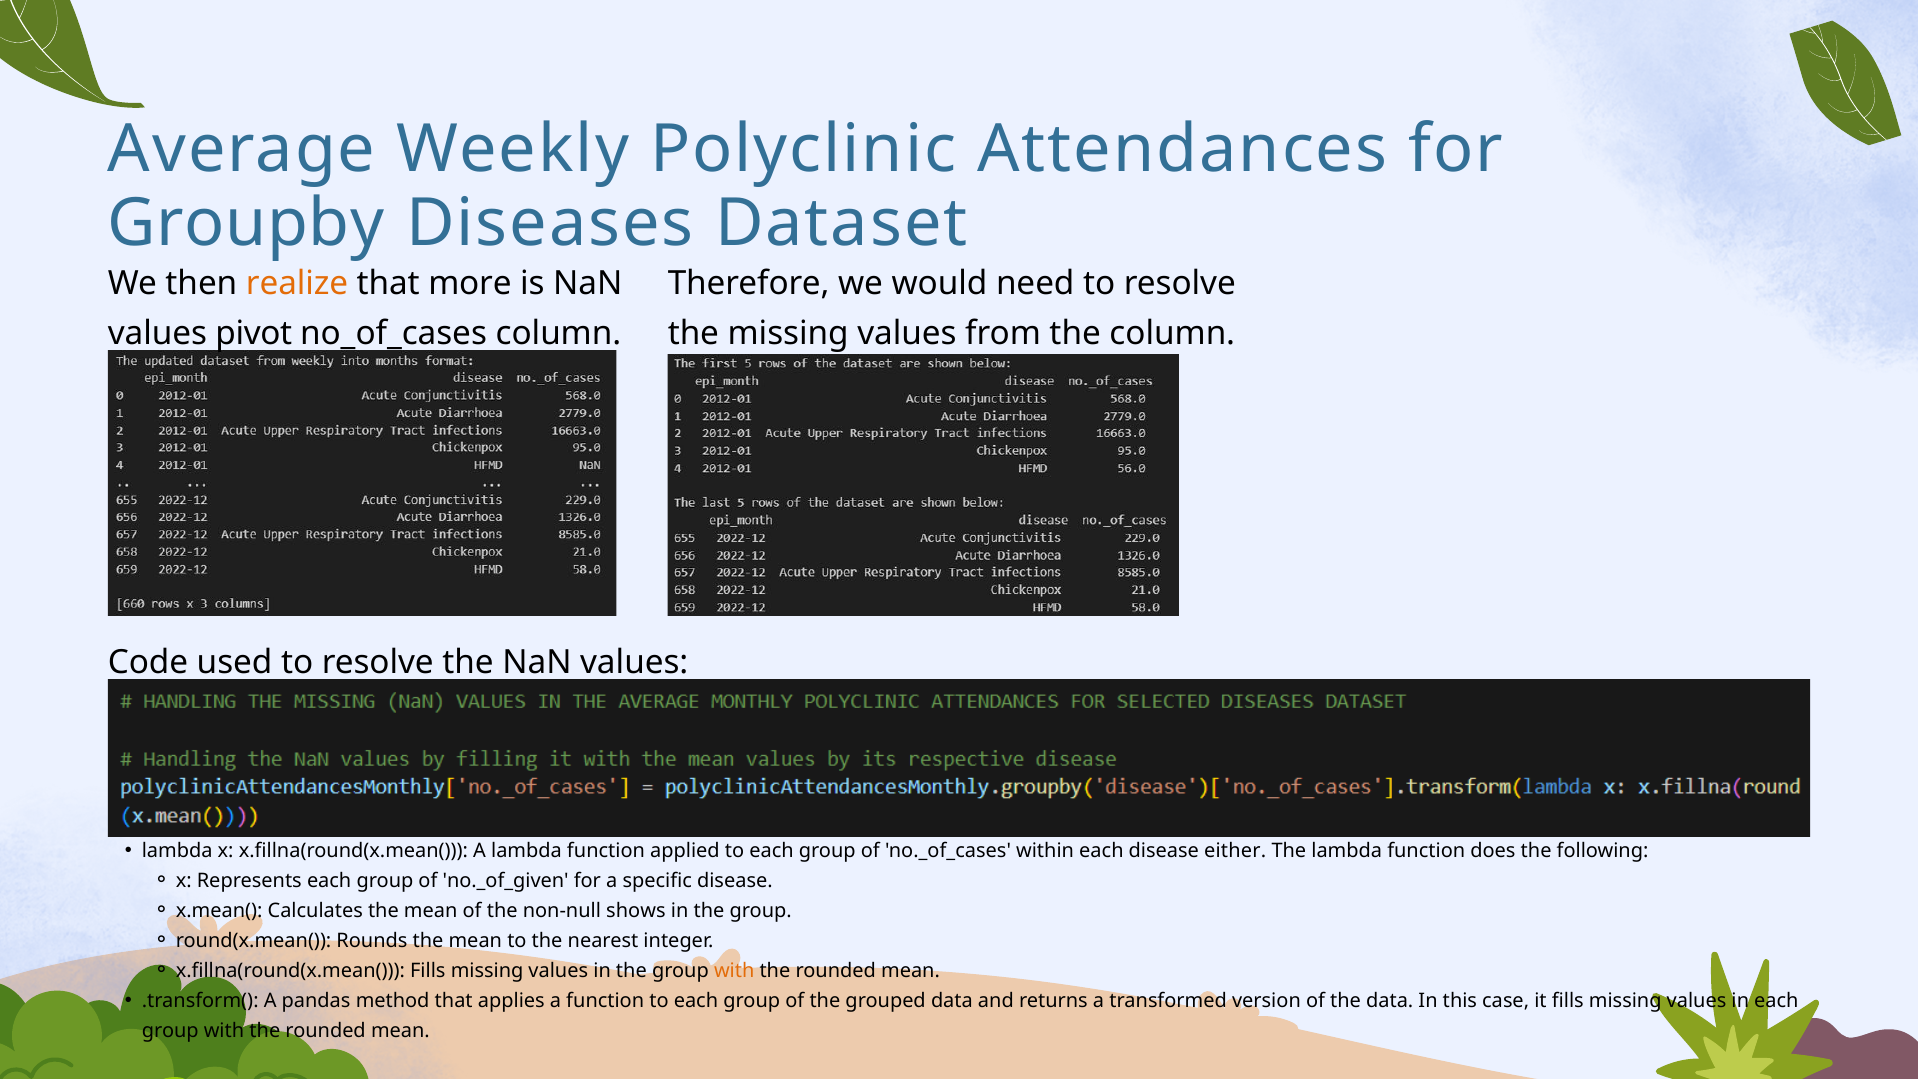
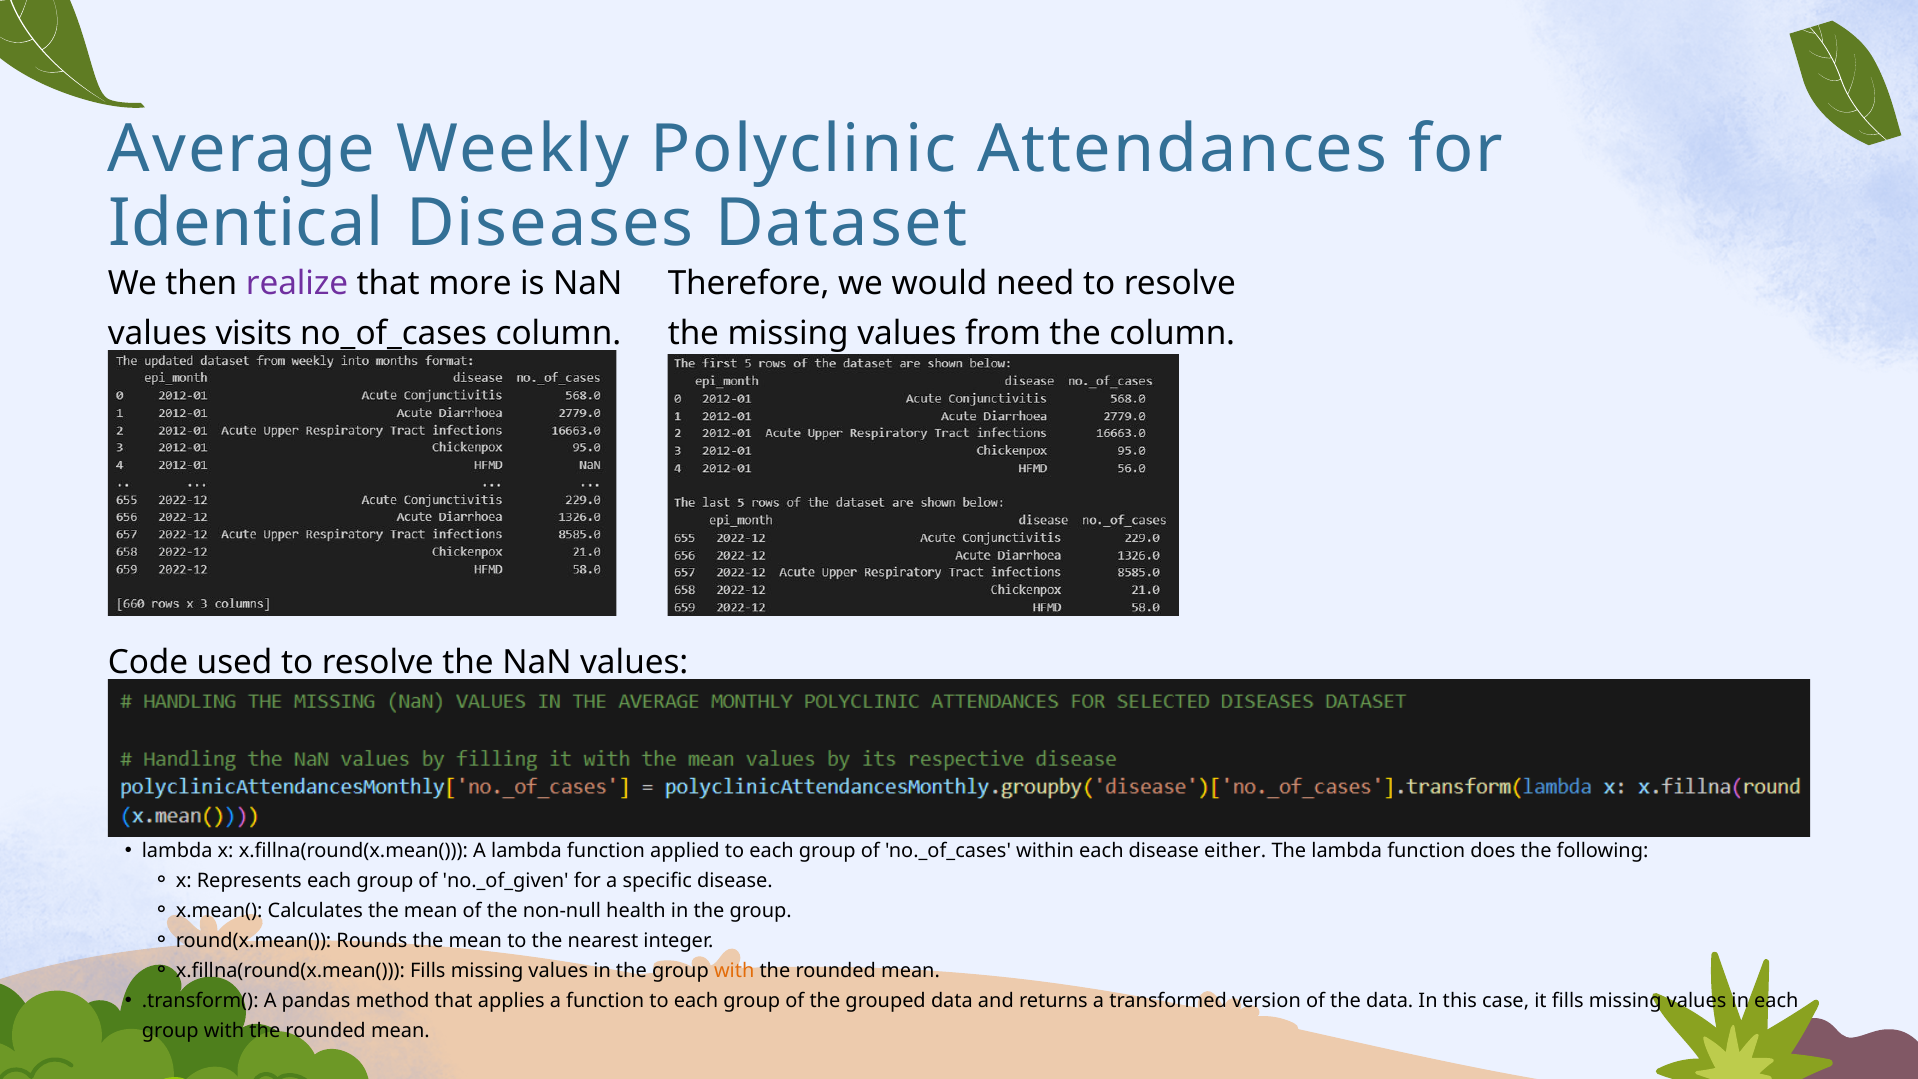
Groupby: Groupby -> Identical (246, 223)
realize colour: orange -> purple (297, 284)
pivot: pivot -> visits (254, 334)
shows: shows -> health (636, 911)
